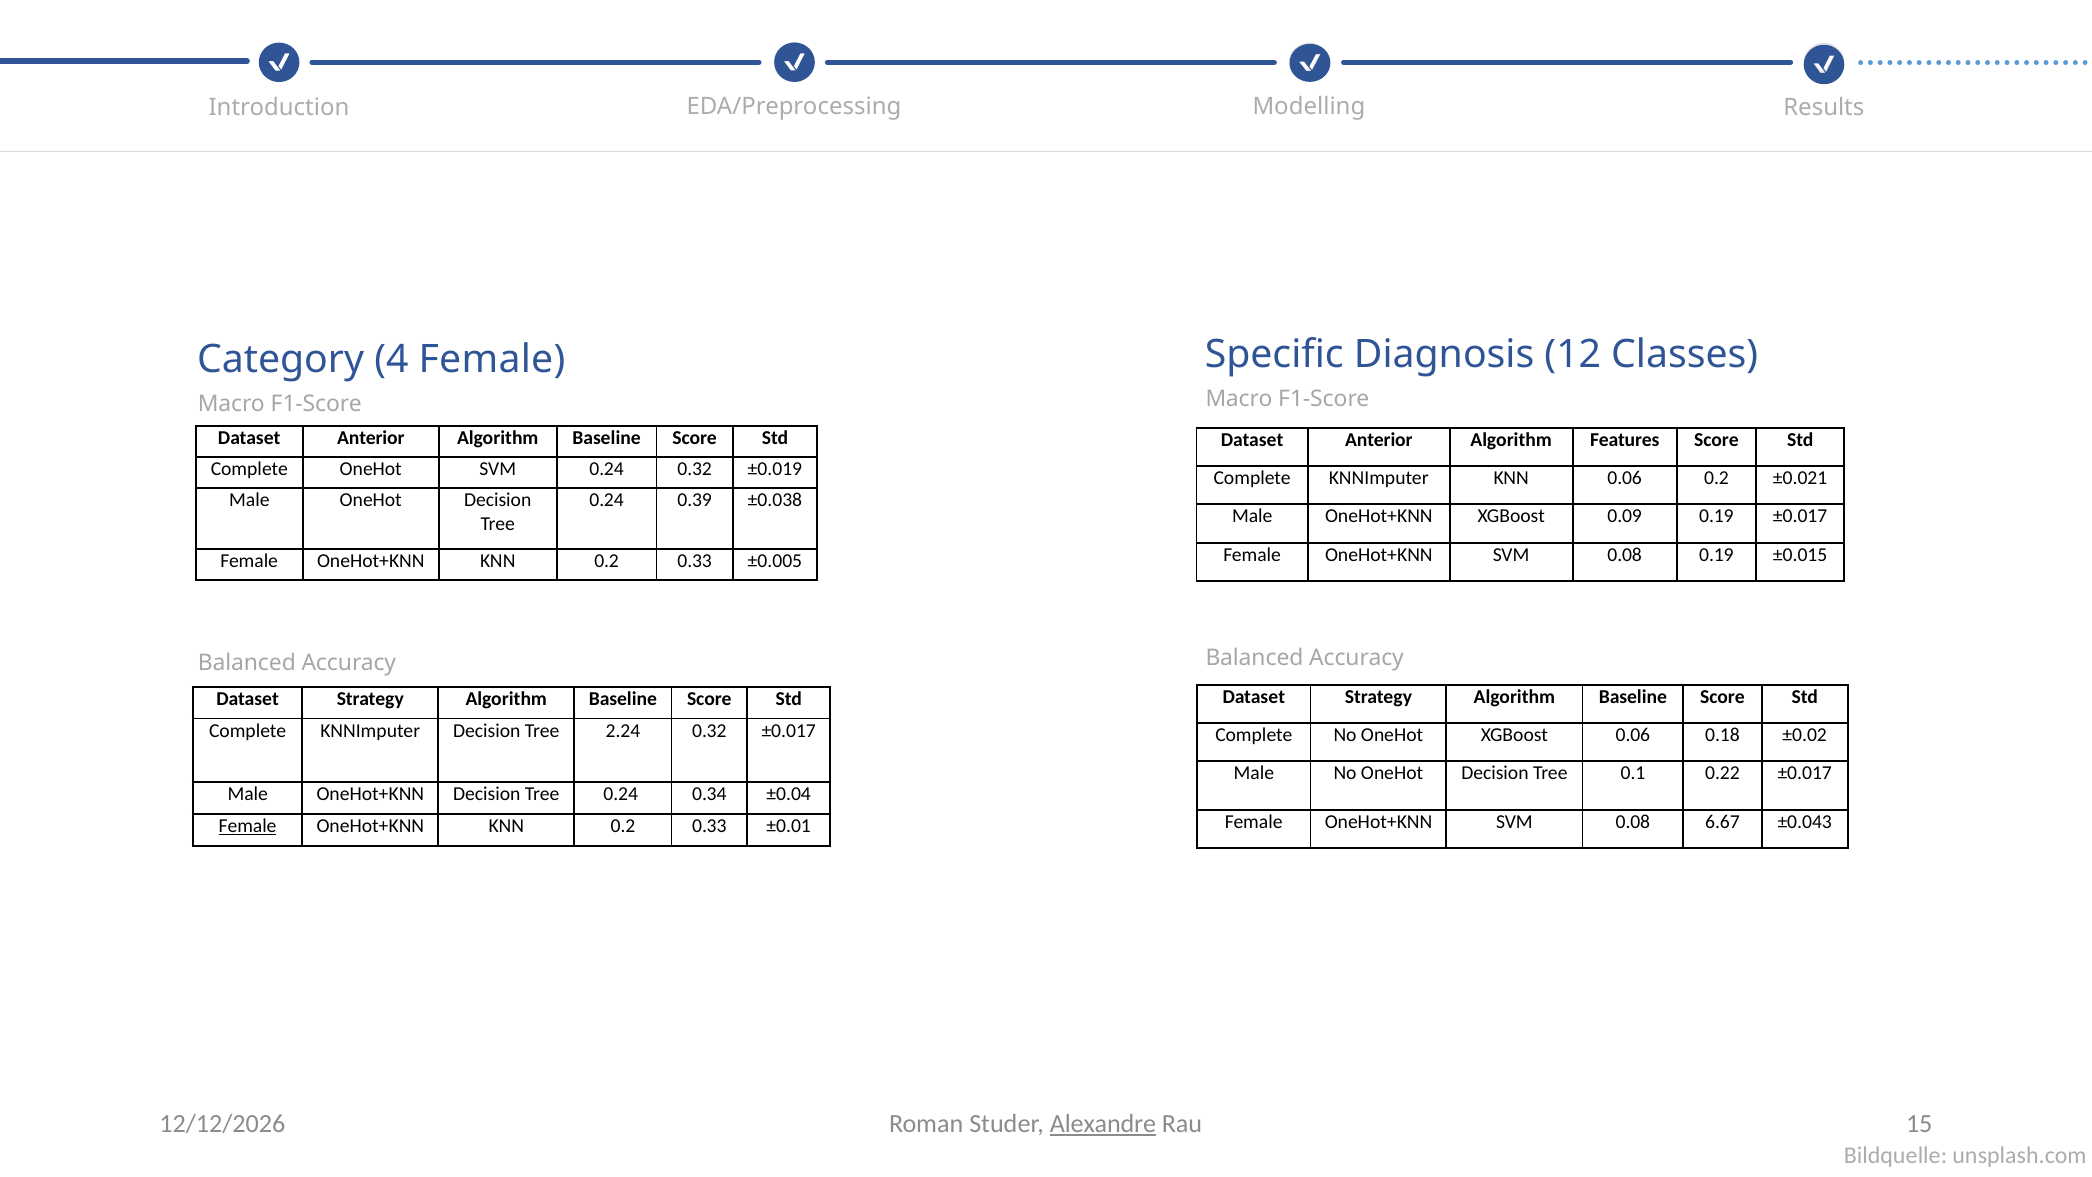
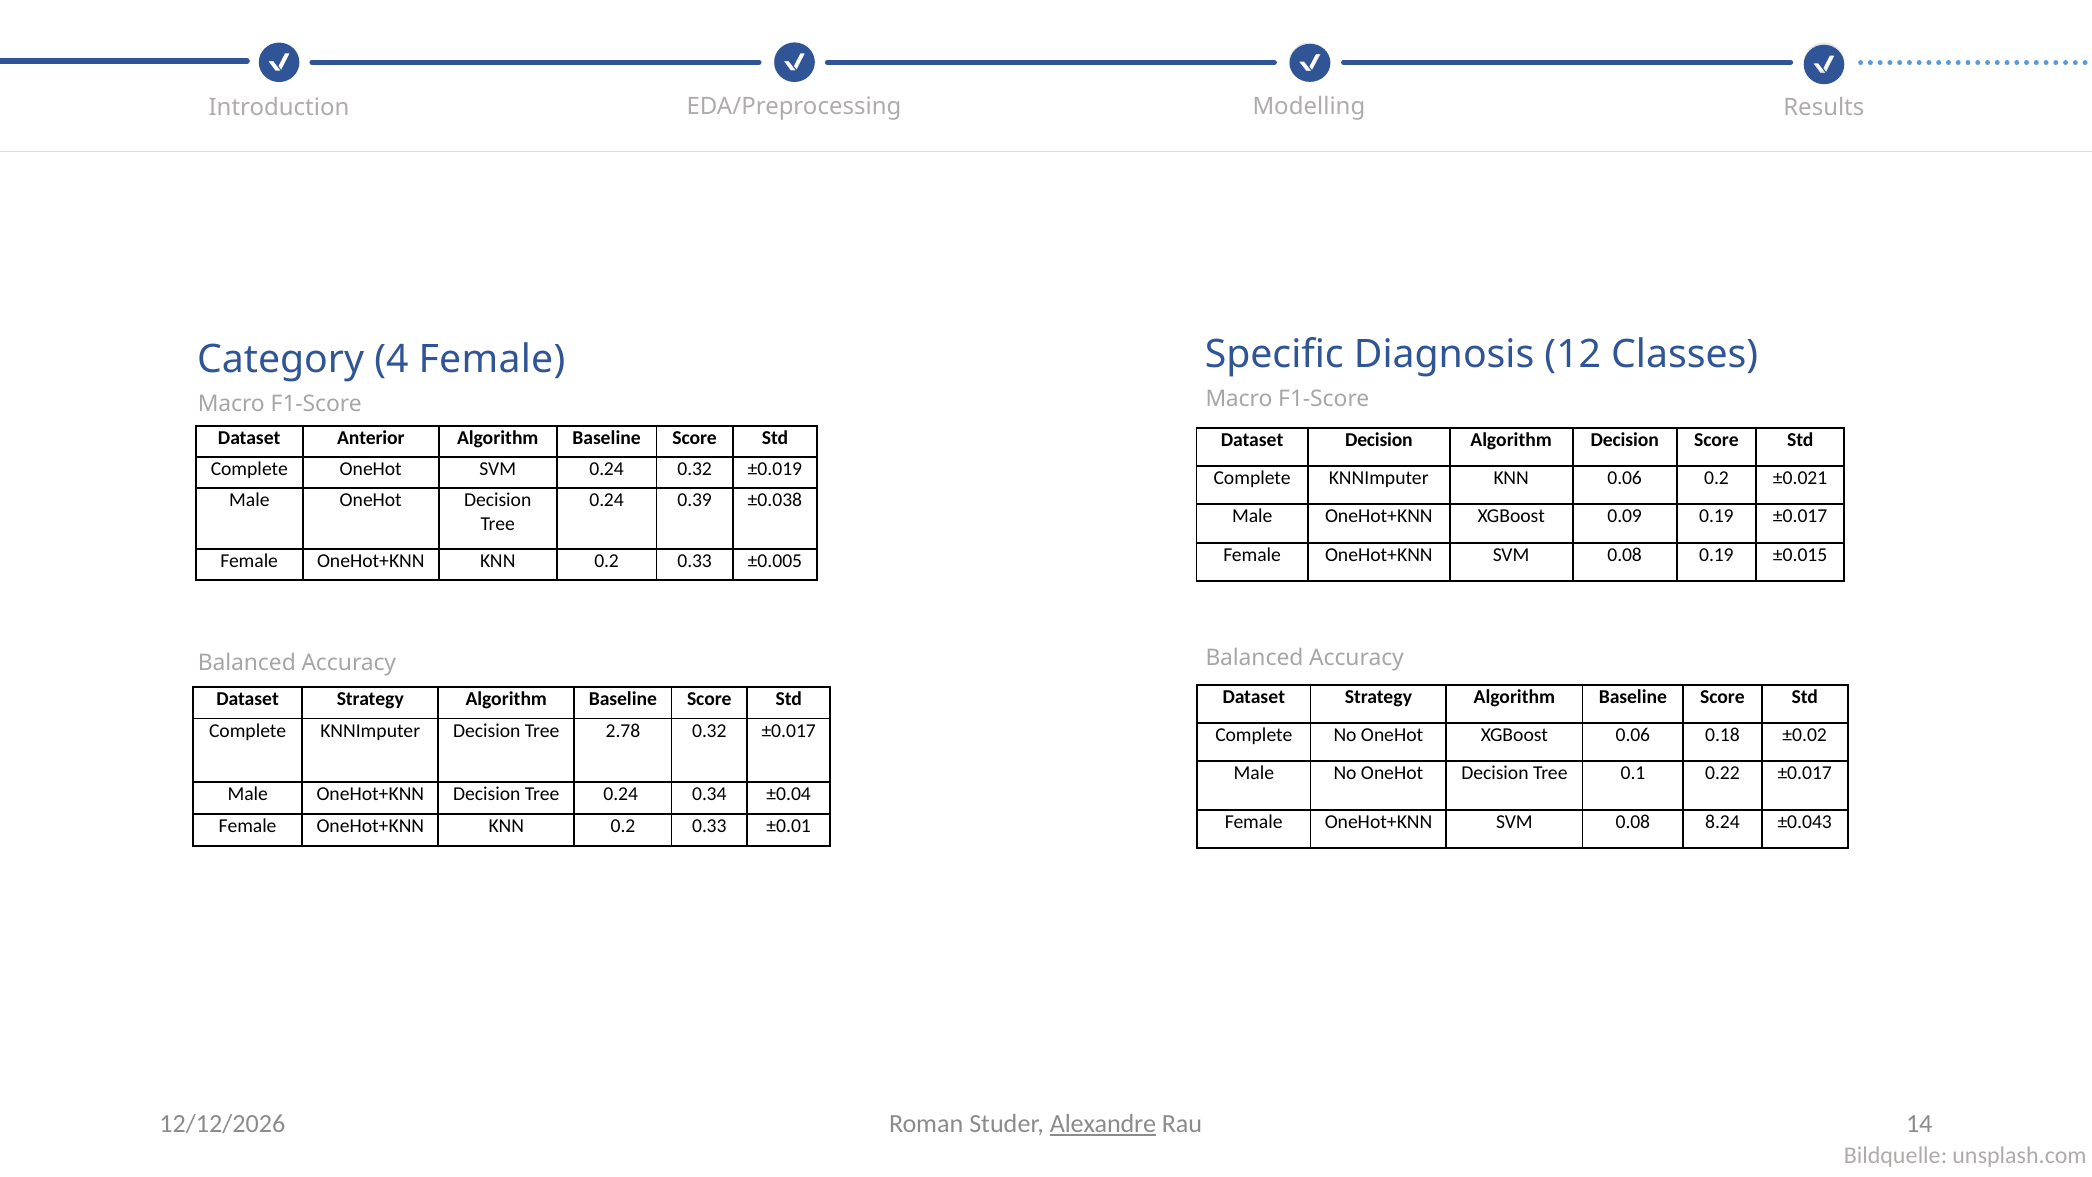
Anterior: Anterior -> Decision (1379, 440)
Algorithm Features: Features -> Decision (1625, 440)
2.24: 2.24 -> 2.78 (623, 730)
6.67: 6.67 -> 8.24 (1722, 822)
Female underline: present -> none (248, 826)
15: 15 -> 14 (1919, 1124)
